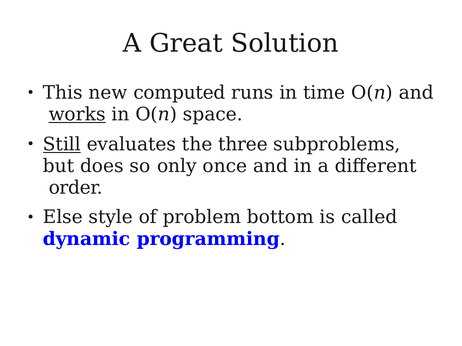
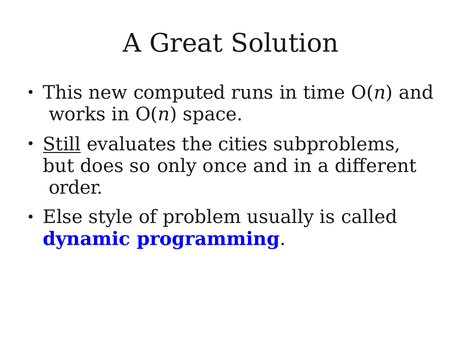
works underline: present -> none (77, 115)
three: three -> cities (243, 145)
bottom: bottom -> usually (280, 217)
